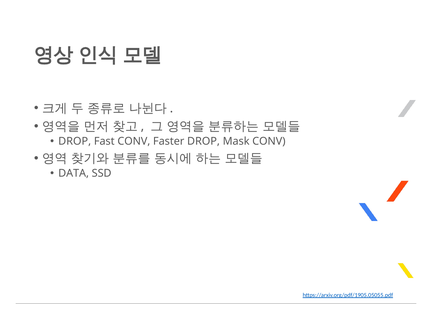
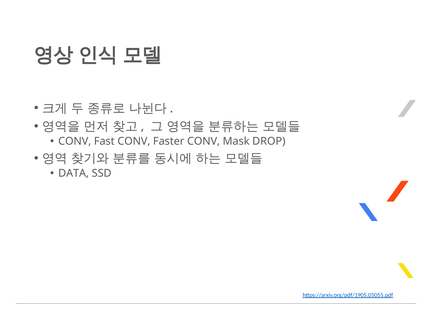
DROP: DROP -> CONV (75, 141)
Faster DROP: DROP -> CONV (204, 141)
Mask CONV: CONV -> DROP (269, 141)
